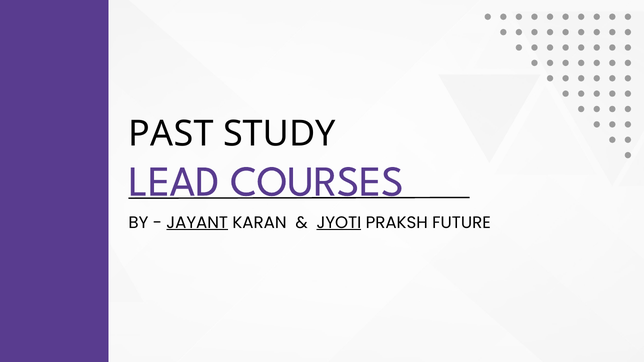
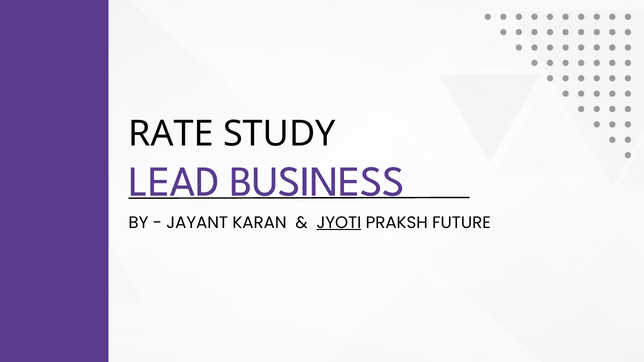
PAST: PAST -> RATE (171, 134)
COURSES: COURSES -> BUSINESS (317, 182)
JAYANT underline: present -> none (197, 223)
